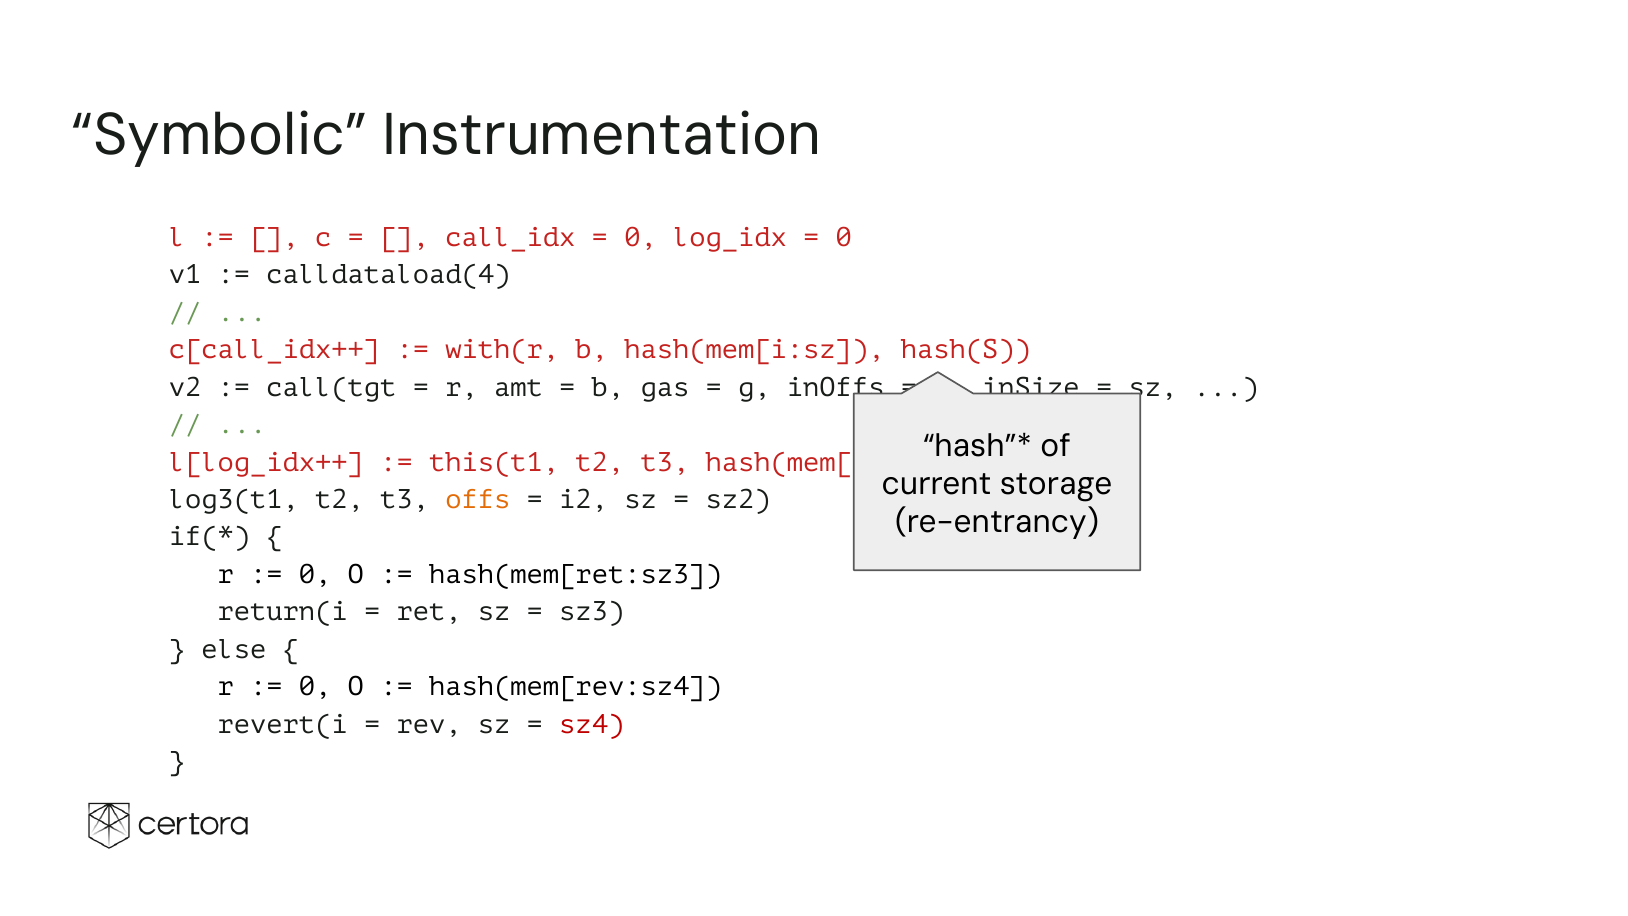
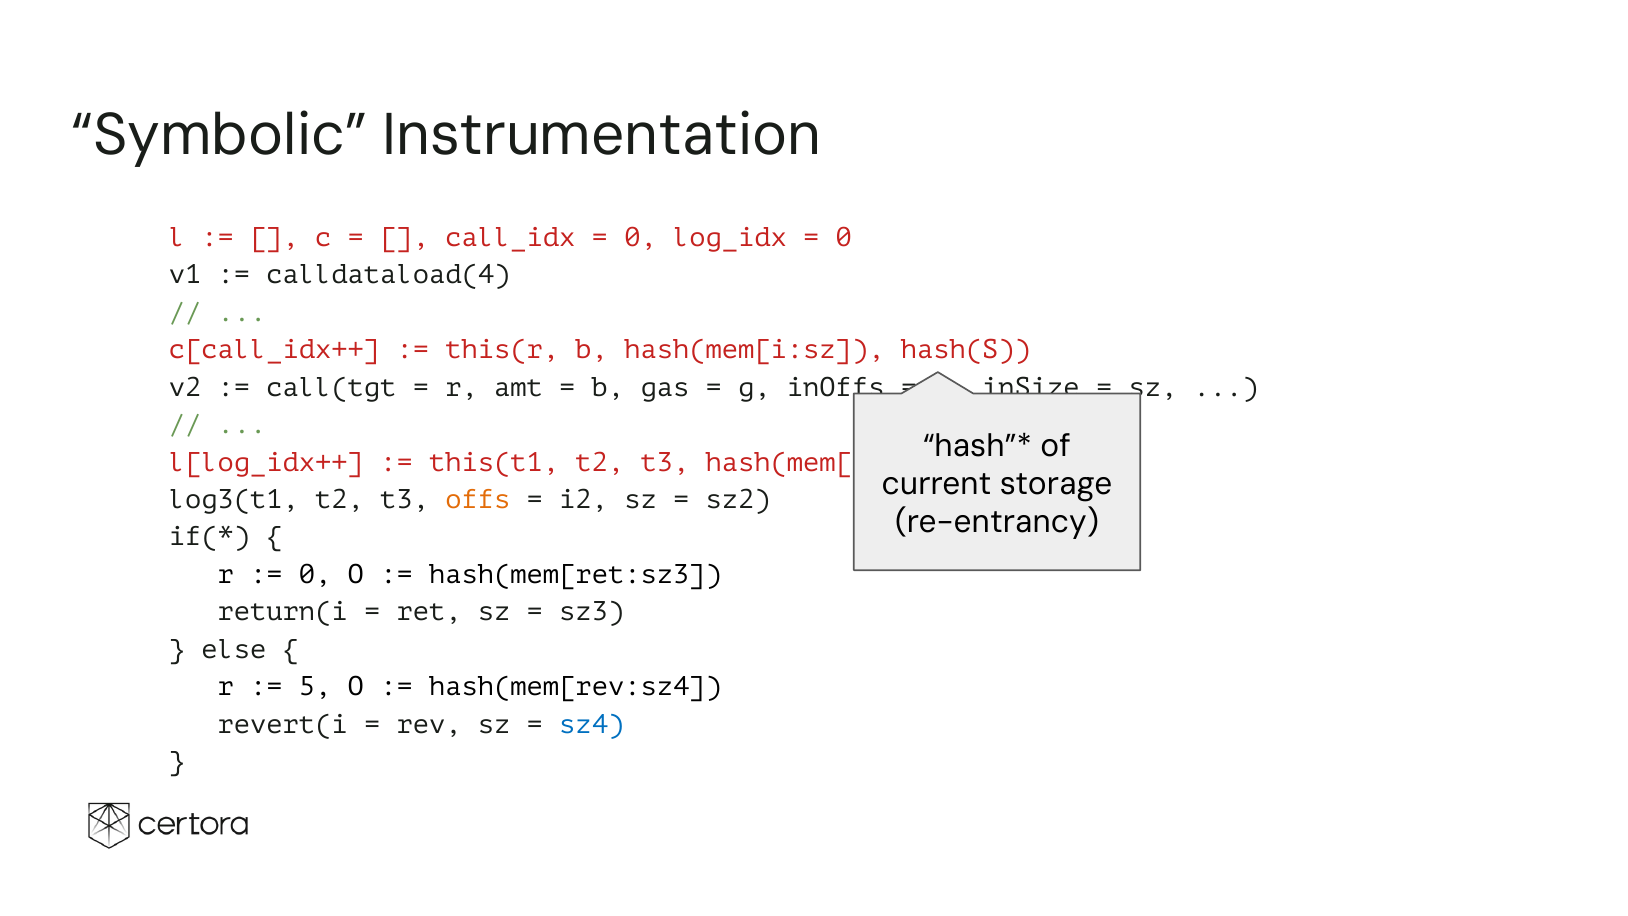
with(r: with(r -> this(r (502, 350)
0: 0 -> 5 (315, 687)
sz4 colour: red -> blue (592, 724)
